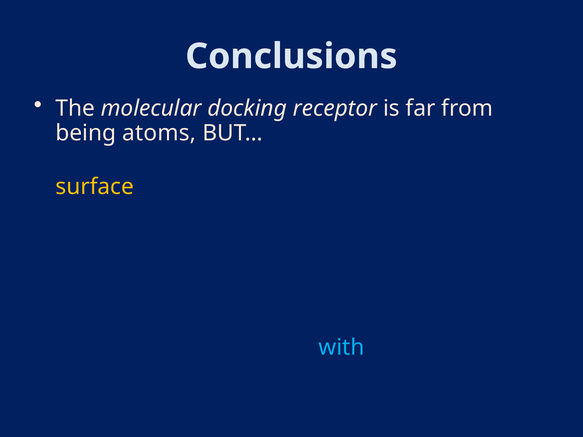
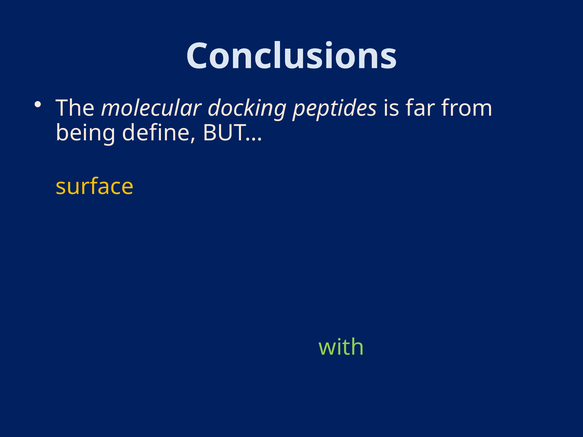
receptor: receptor -> peptides (335, 108)
being atoms: atoms -> define (159, 133)
with colour: light blue -> light green (342, 348)
